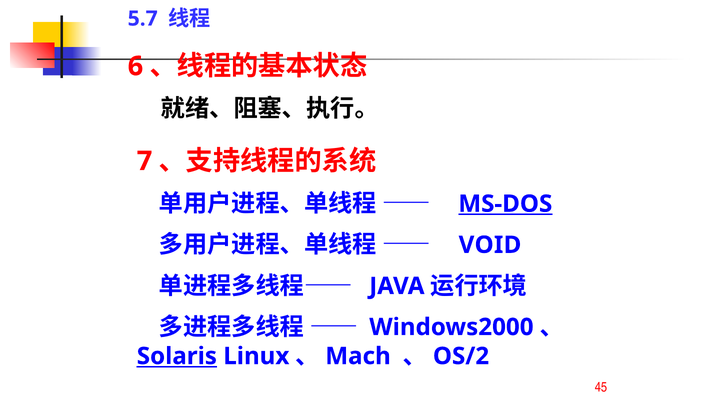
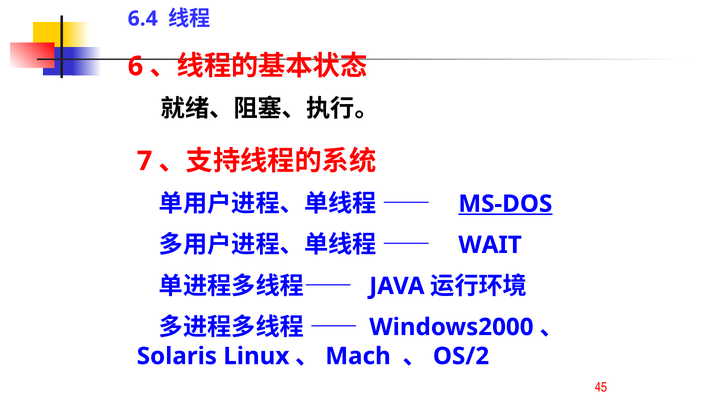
5.7: 5.7 -> 6.4 (143, 19)
VOID: VOID -> WAIT (490, 245)
Solaris underline: present -> none (177, 356)
